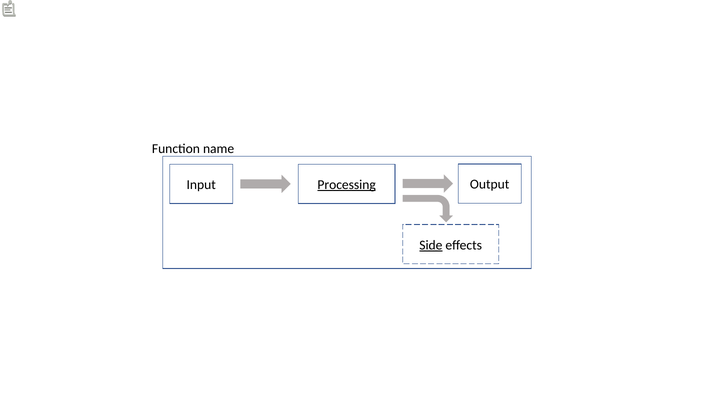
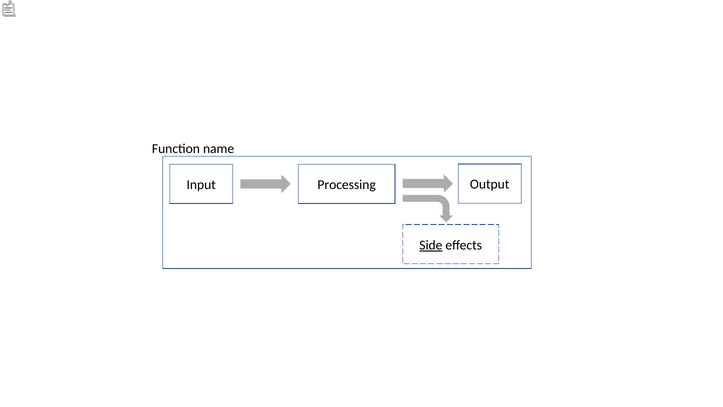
Processing underline: present -> none (347, 185)
